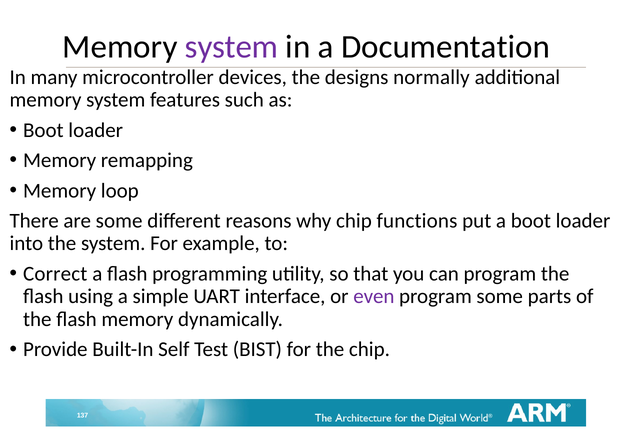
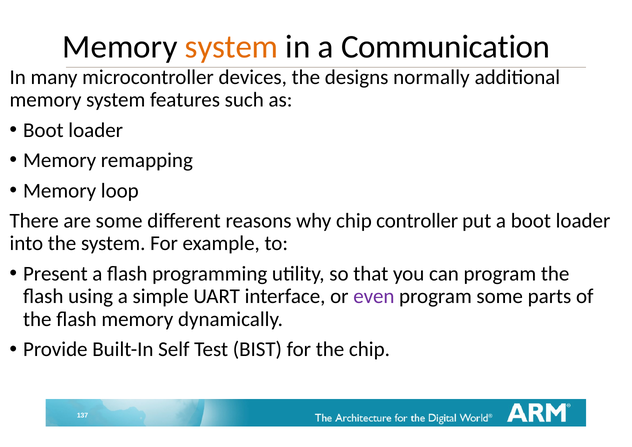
system colour: purple -> orange (232, 47)
Documentation: Documentation -> Communication (446, 47)
functions: functions -> controller (417, 221)
Correct: Correct -> Present (55, 274)
